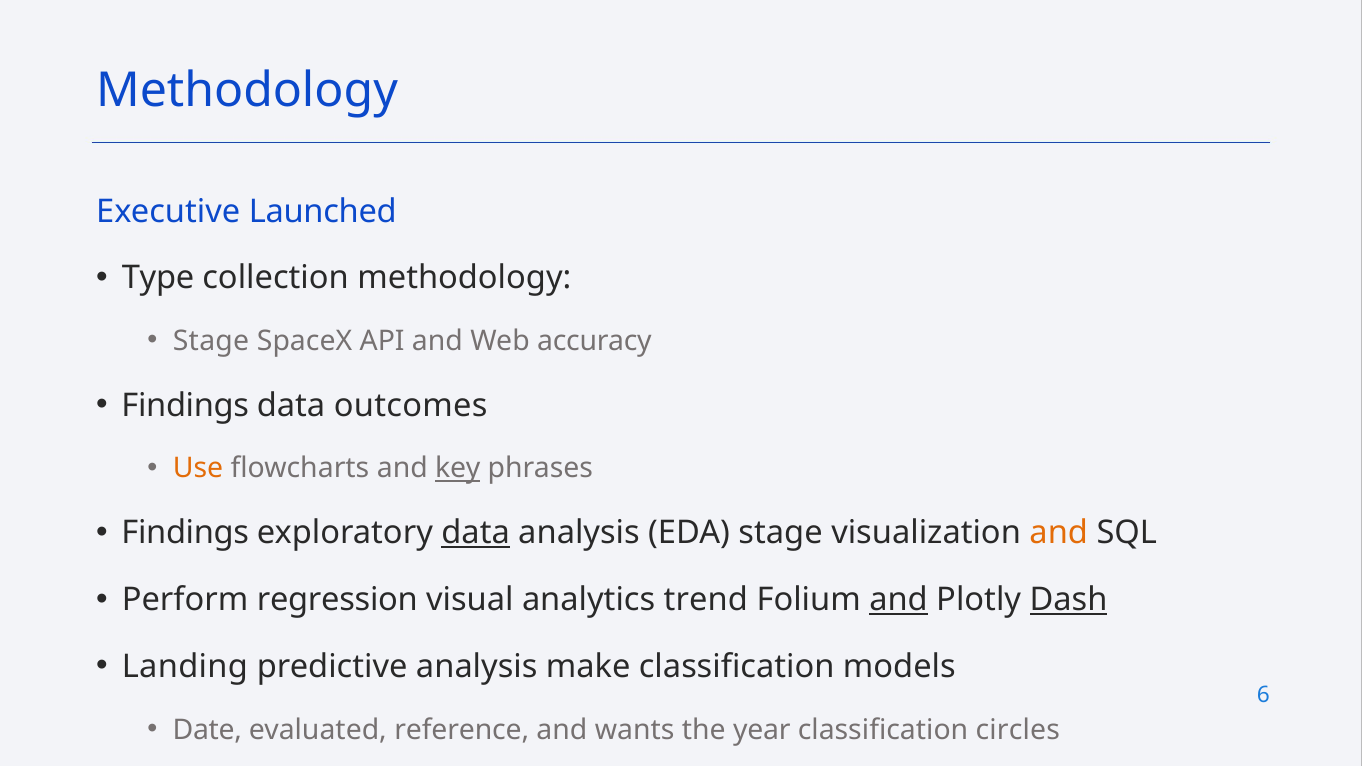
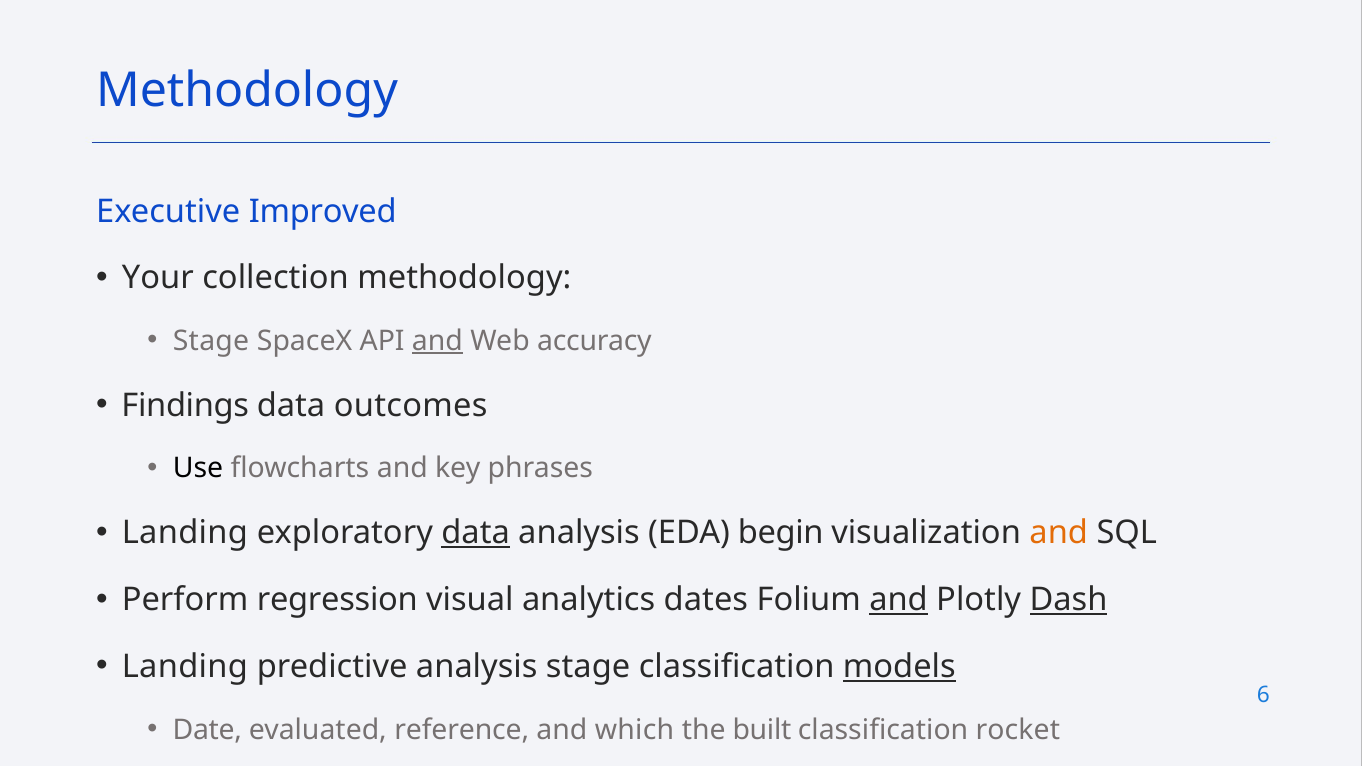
Launched: Launched -> Improved (323, 211)
Type: Type -> Your (158, 278)
and underline: none -> present (437, 341)
Use colour: orange -> black (198, 469)
key underline: present -> none (458, 469)
Findings: Findings -> Landing (185, 533)
EDA stage: stage -> begin (781, 533)
trend: trend -> dates (706, 600)
analysis make: make -> stage (588, 667)
models underline: none -> present (899, 667)
wants: wants -> which (634, 730)
year: year -> built (762, 730)
circles: circles -> rocket (1018, 730)
